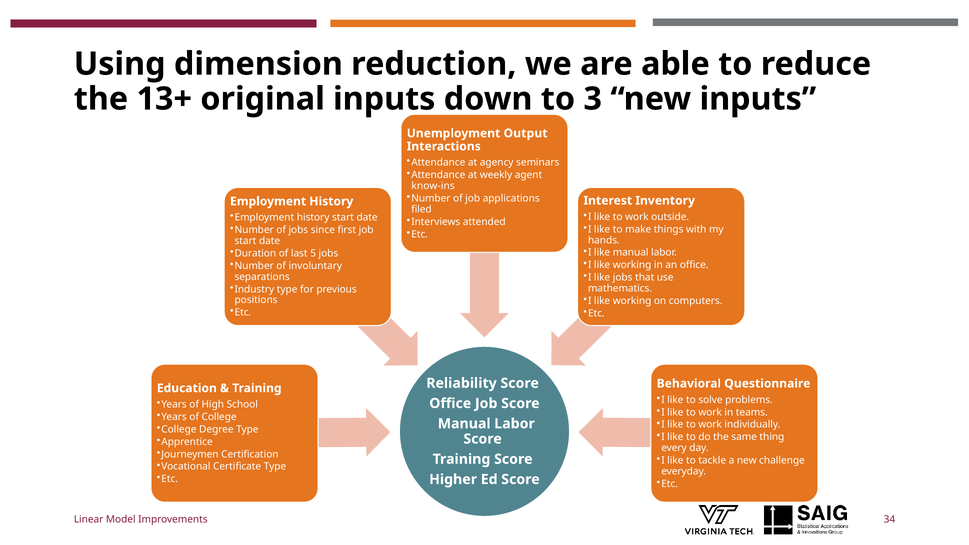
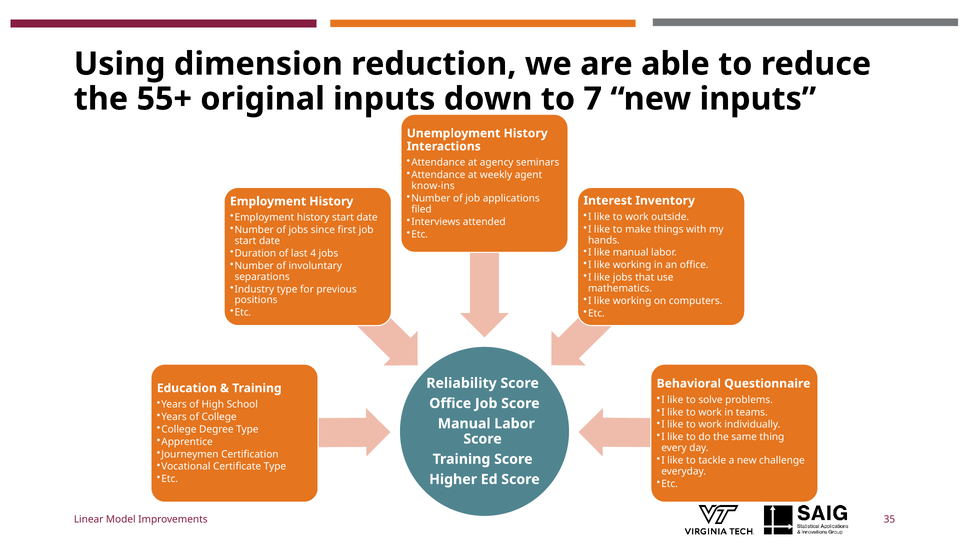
13+: 13+ -> 55+ (164, 99)
3: 3 -> 7 (593, 99)
Unemployment Output: Output -> History (526, 133)
5: 5 -> 4 (313, 253)
34: 34 -> 35 (889, 520)
